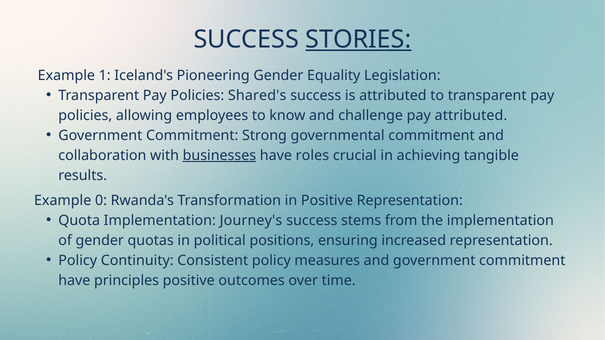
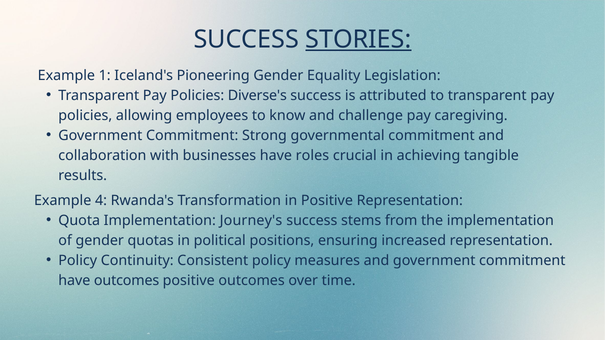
Shared's: Shared's -> Diverse's (257, 96)
pay attributed: attributed -> caregiving (471, 116)
businesses underline: present -> none (219, 156)
0: 0 -> 4 (101, 201)
have principles: principles -> outcomes (127, 281)
